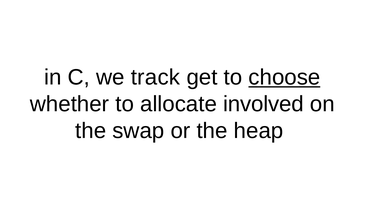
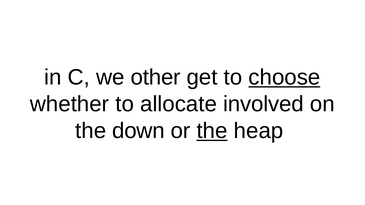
track: track -> other (156, 77)
swap: swap -> down (138, 131)
the underline: none -> present (212, 131)
